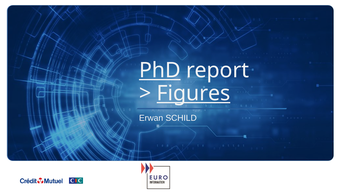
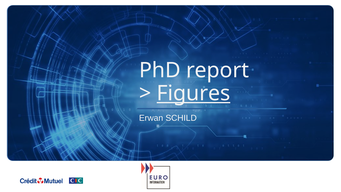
PhD underline: present -> none (160, 70)
